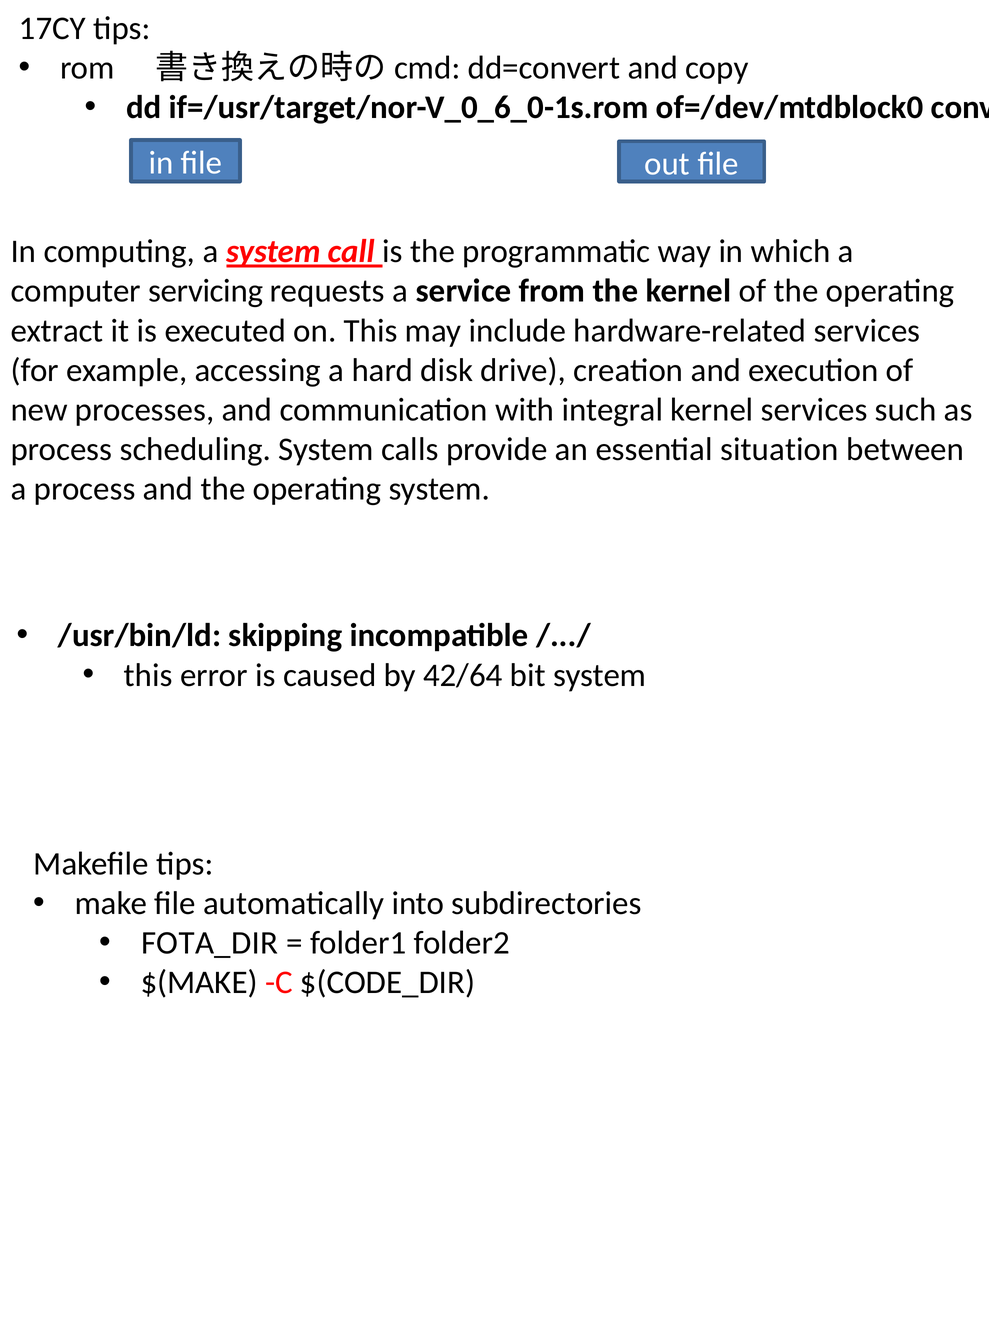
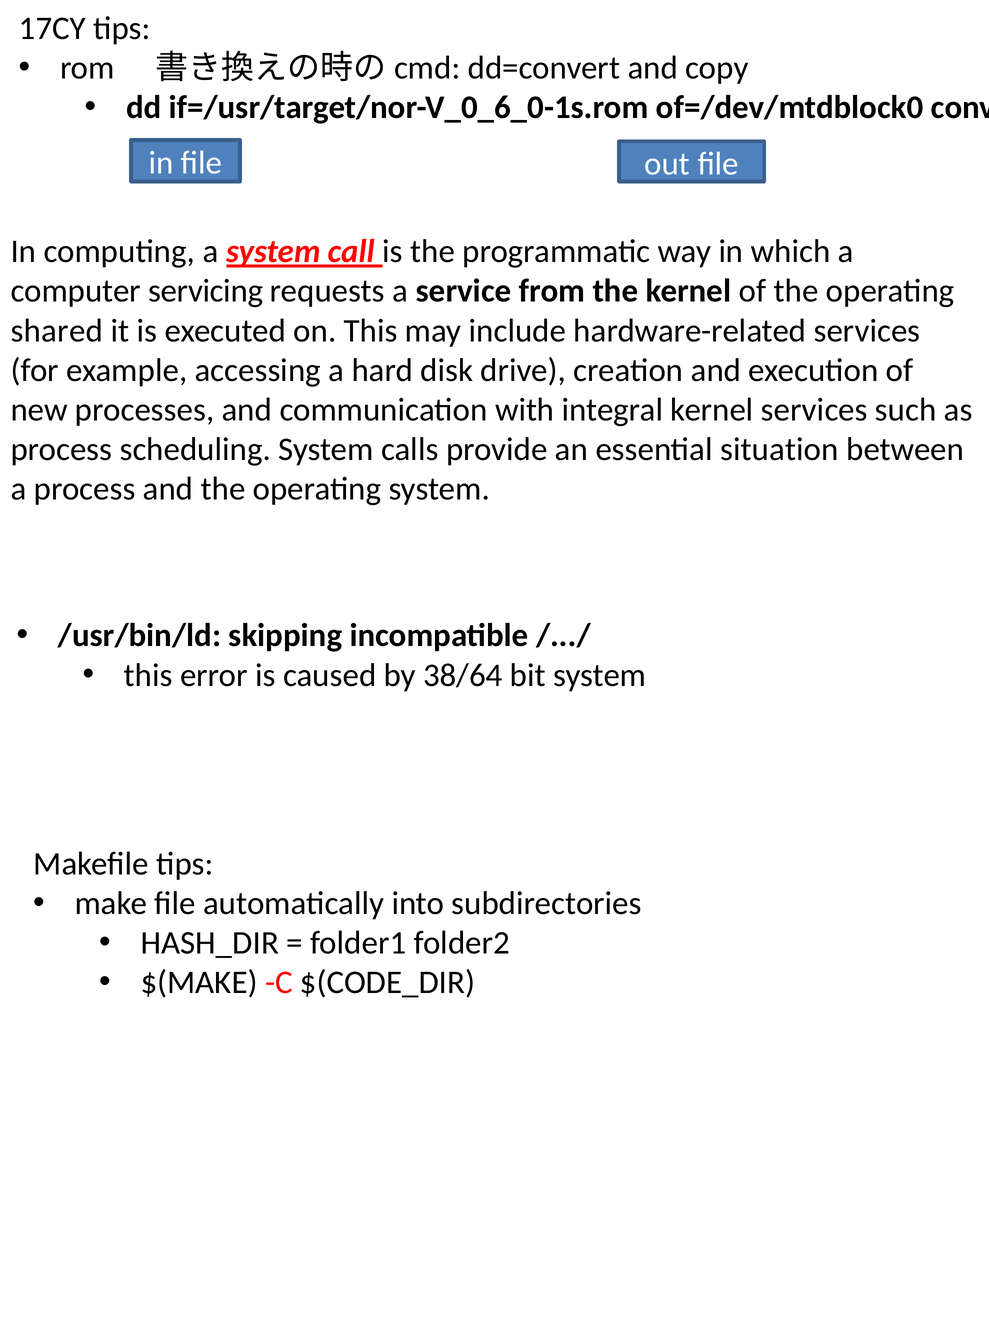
extract: extract -> shared (57, 331)
42/64: 42/64 -> 38/64 (463, 676)
FOTA_DIR: FOTA_DIR -> HASH_DIR (210, 943)
